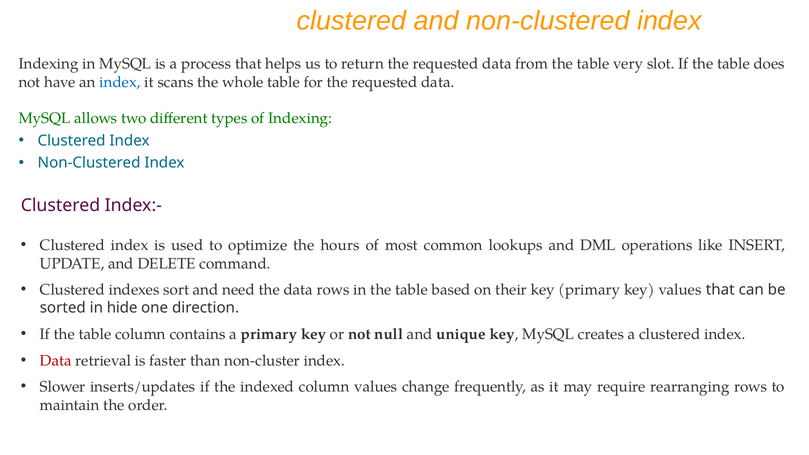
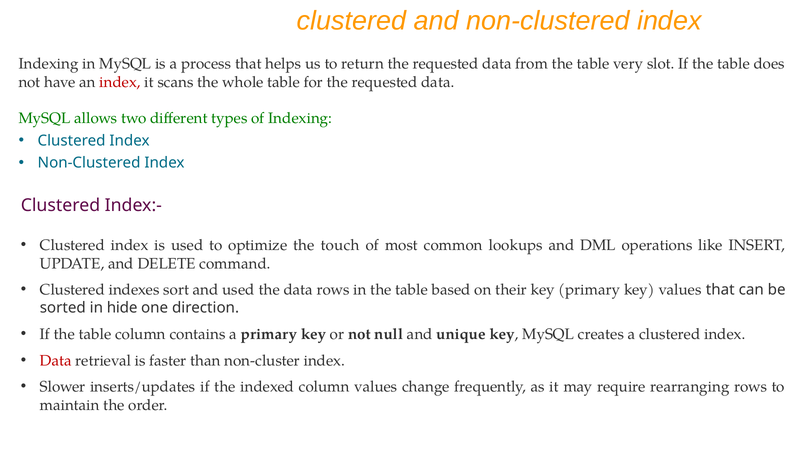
index colour: blue -> red (120, 82)
hours: hours -> touch (340, 245)
and need: need -> used (238, 290)
